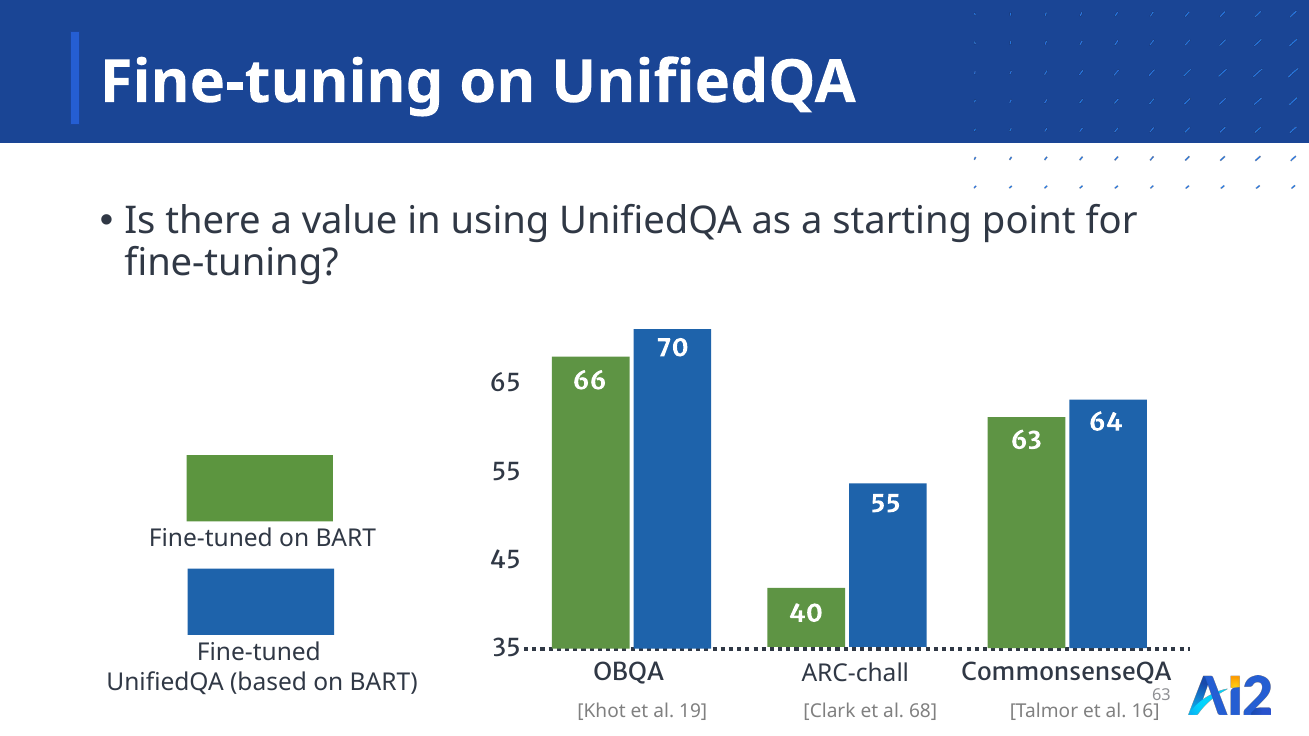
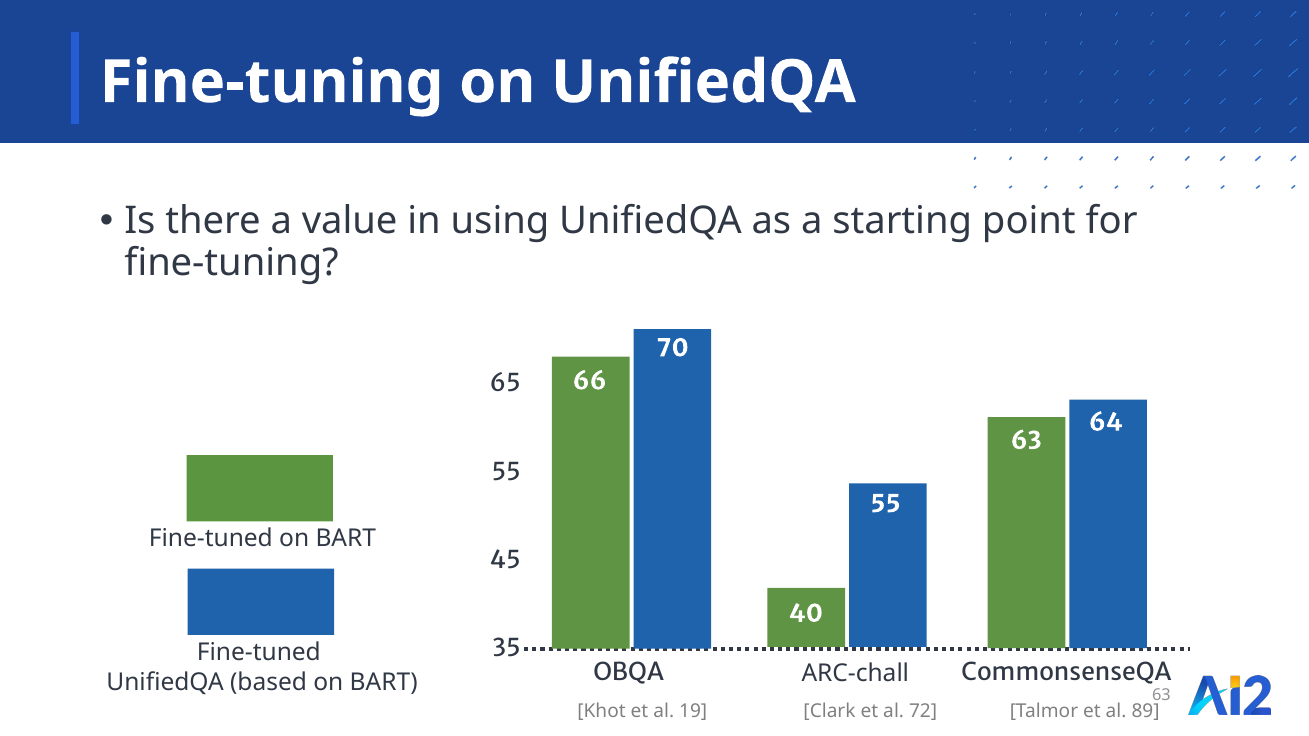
68: 68 -> 72 (923, 711)
16: 16 -> 89 (1146, 711)
